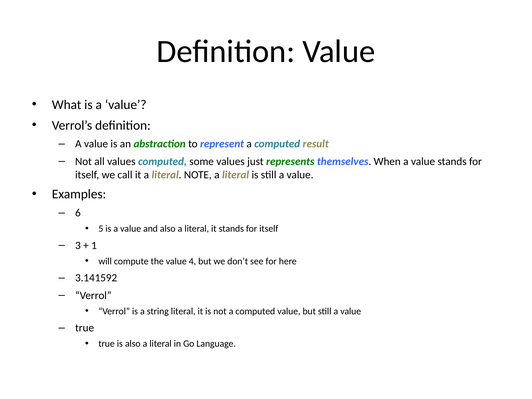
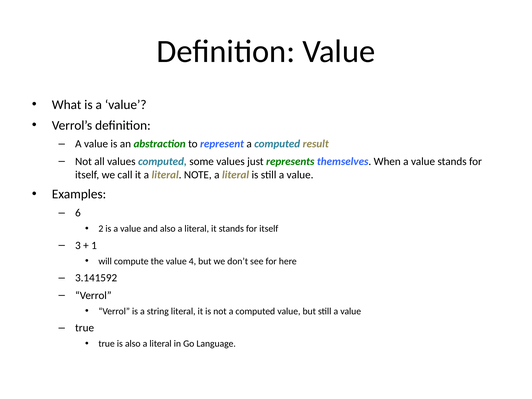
5: 5 -> 2 (101, 229)
